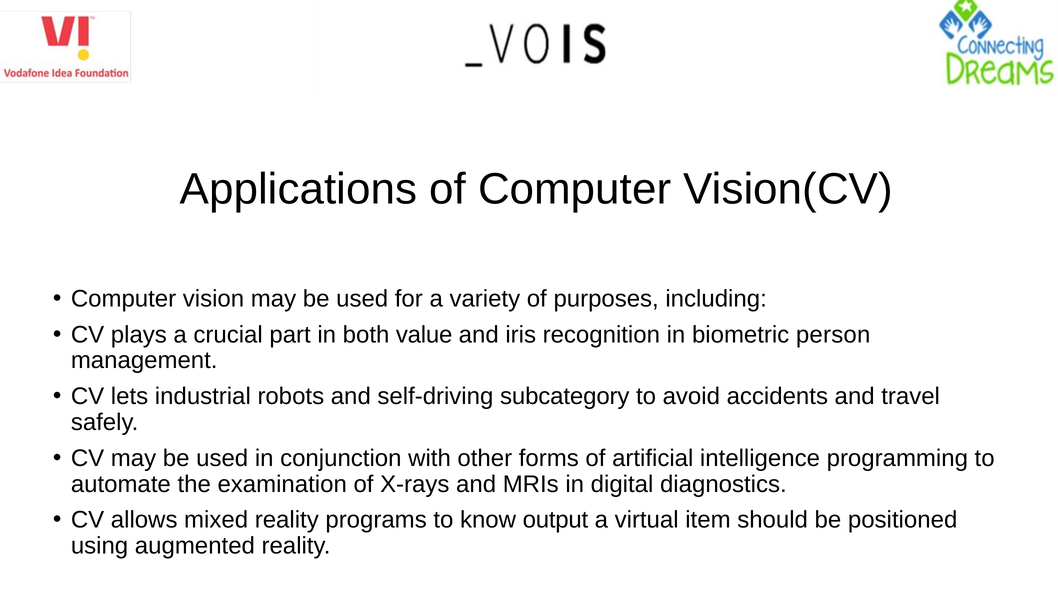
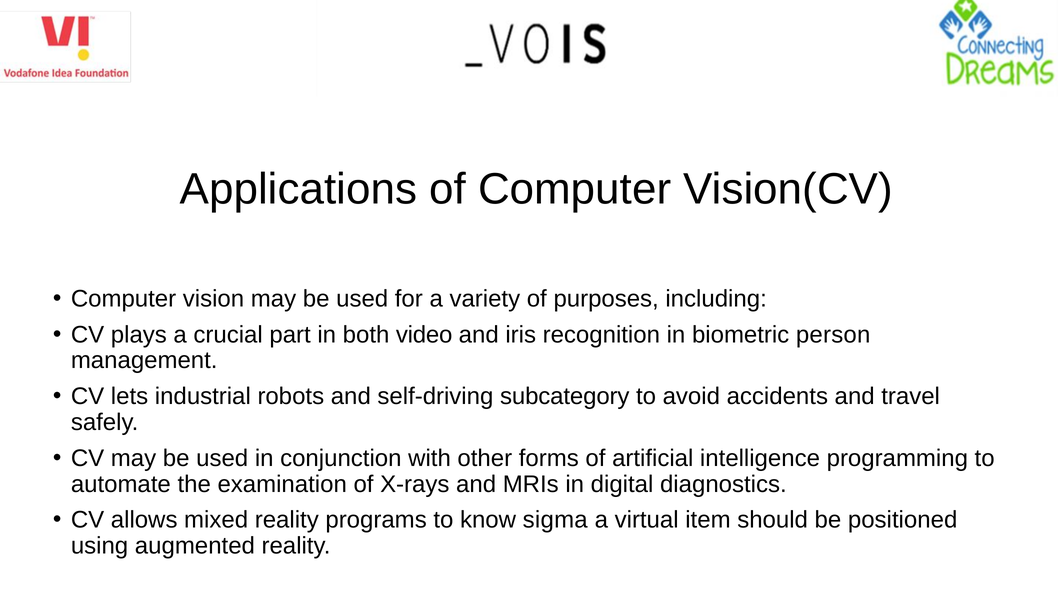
value: value -> video (424, 335)
output: output -> sigma (555, 520)
